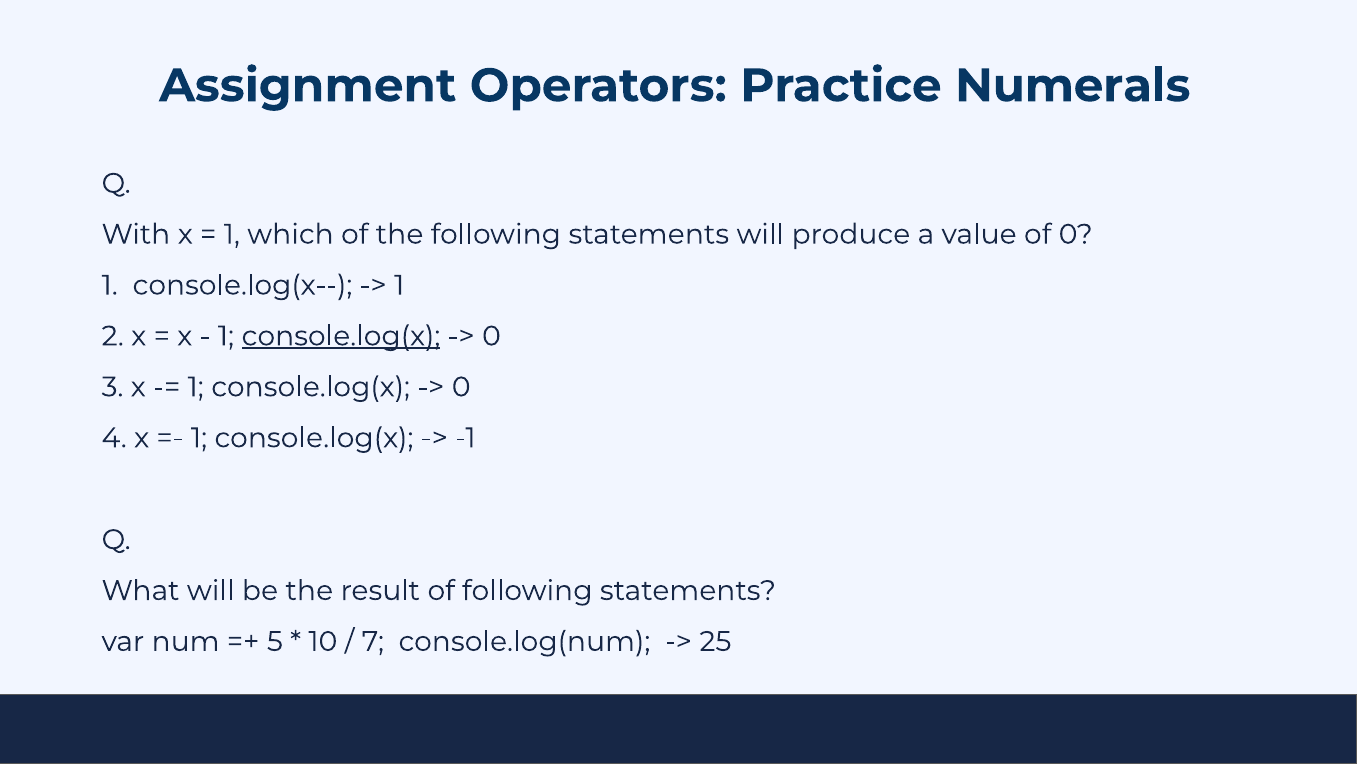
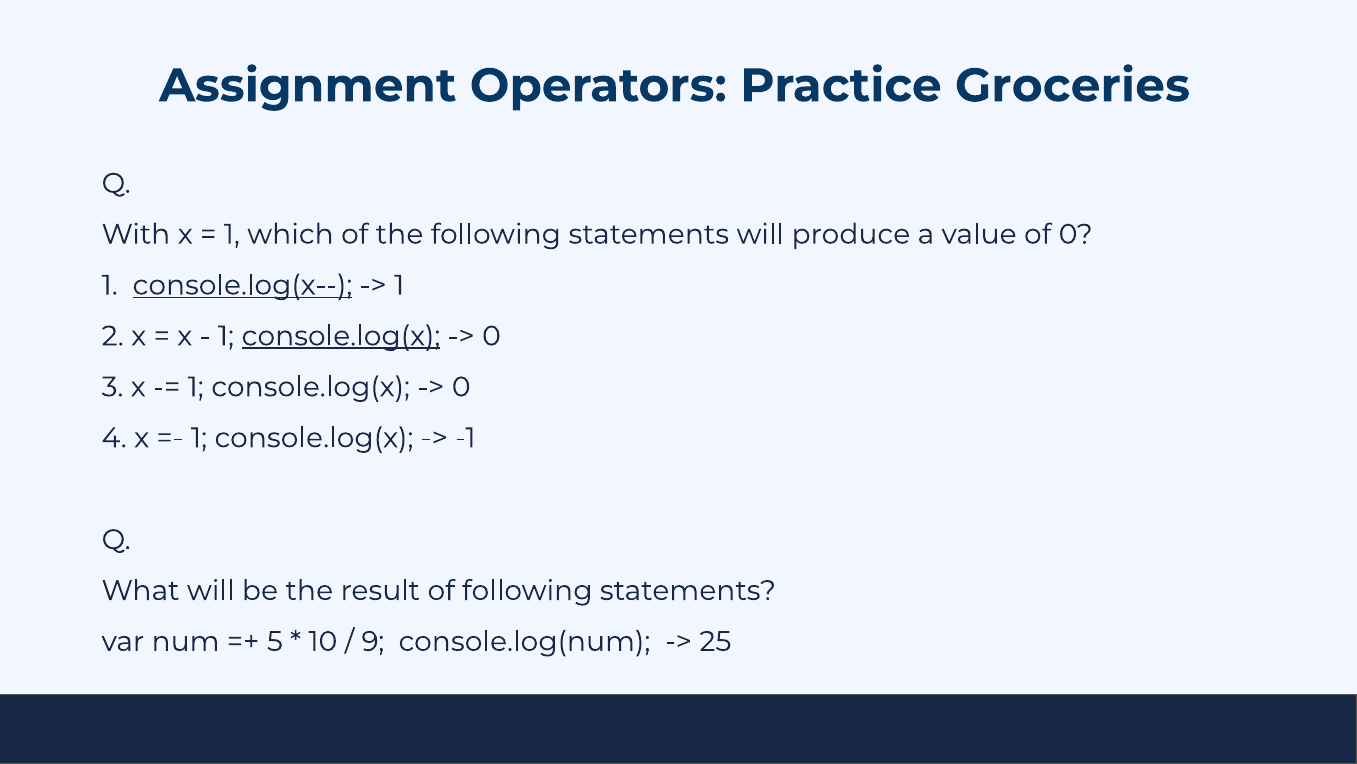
Numerals: Numerals -> Groceries (1073, 86)
console.log(x-- underline: none -> present (242, 285)
7: 7 -> 9 (373, 641)
